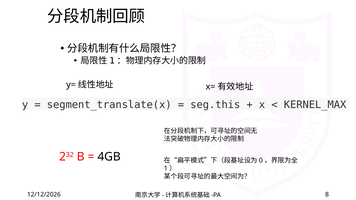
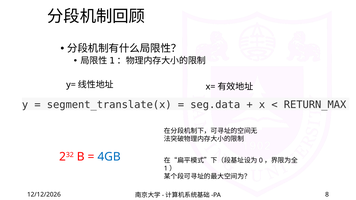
seg.this: seg.this -> seg.data (215, 105)
KERNEL_MAX: KERNEL_MAX -> RETURN_MAX (315, 105)
4GB colour: black -> blue (109, 157)
